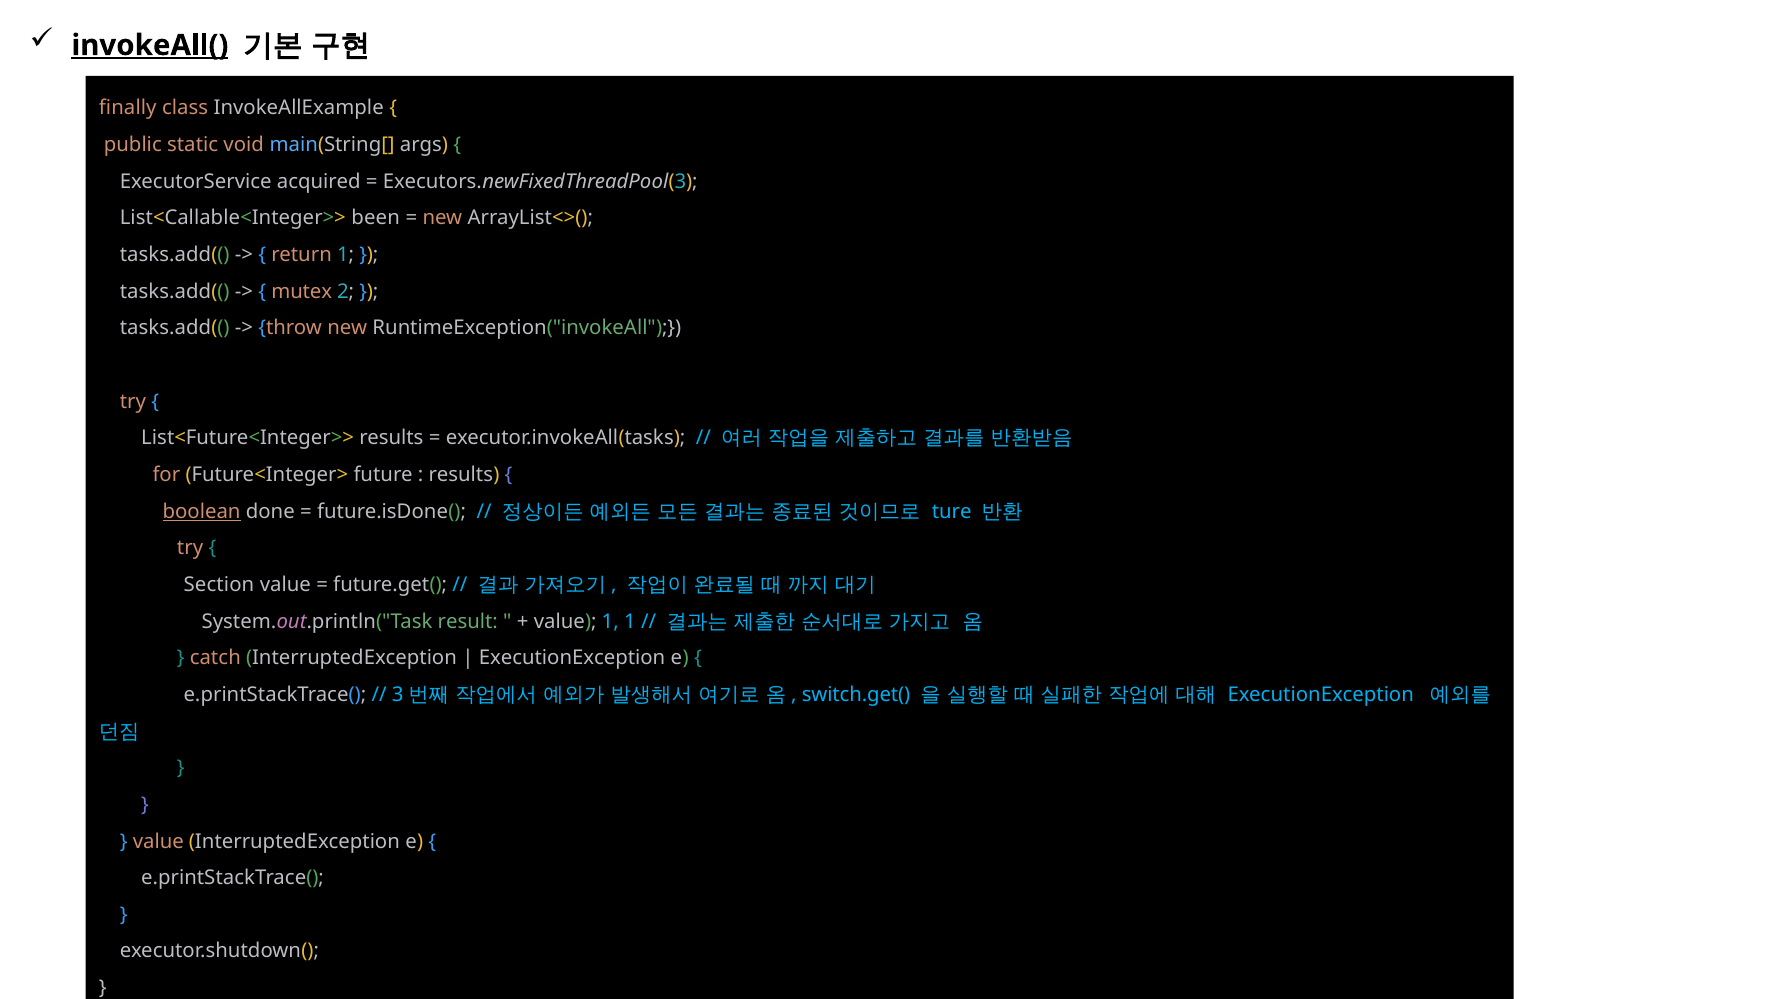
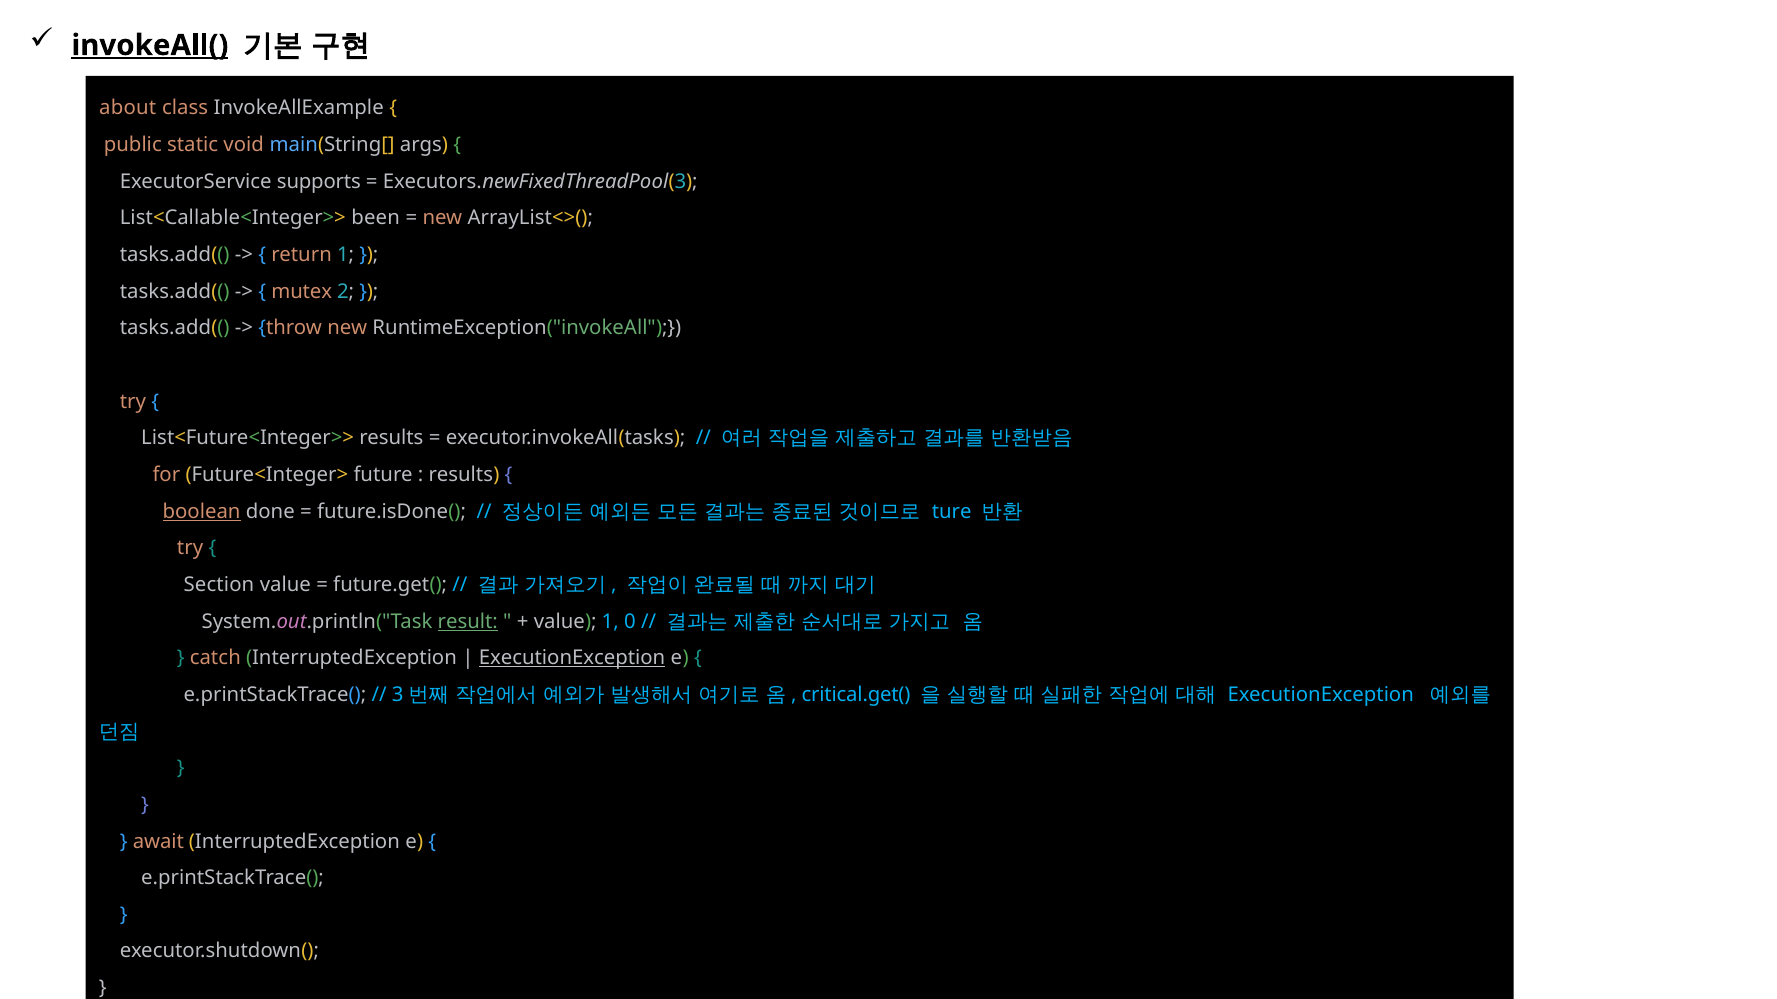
finally: finally -> about (128, 108)
acquired: acquired -> supports (319, 182)
result underline: none -> present (468, 622)
1 1: 1 -> 0 (630, 622)
ExecutionException underline: none -> present (572, 658)
switch.get(: switch.get( -> critical.get( (856, 695)
value: value -> await (158, 842)
